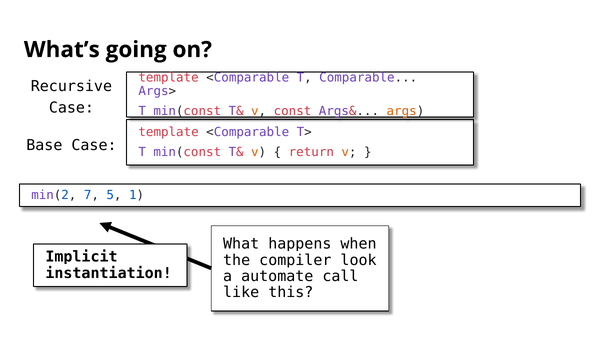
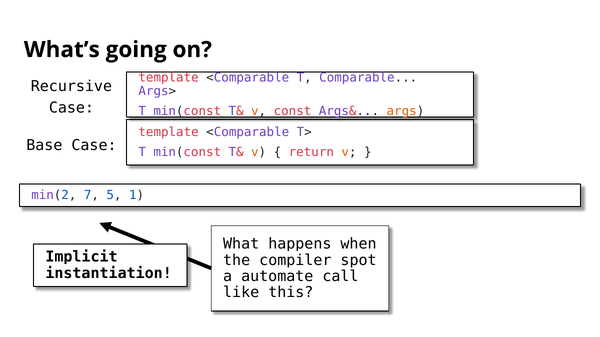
look: look -> spot (359, 261)
